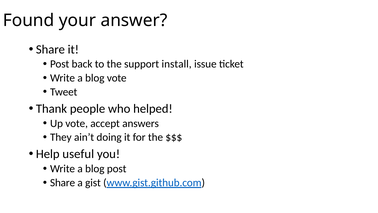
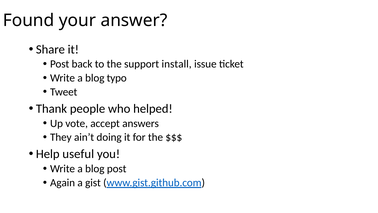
blog vote: vote -> typo (117, 78)
Share: Share -> Again (63, 183)
